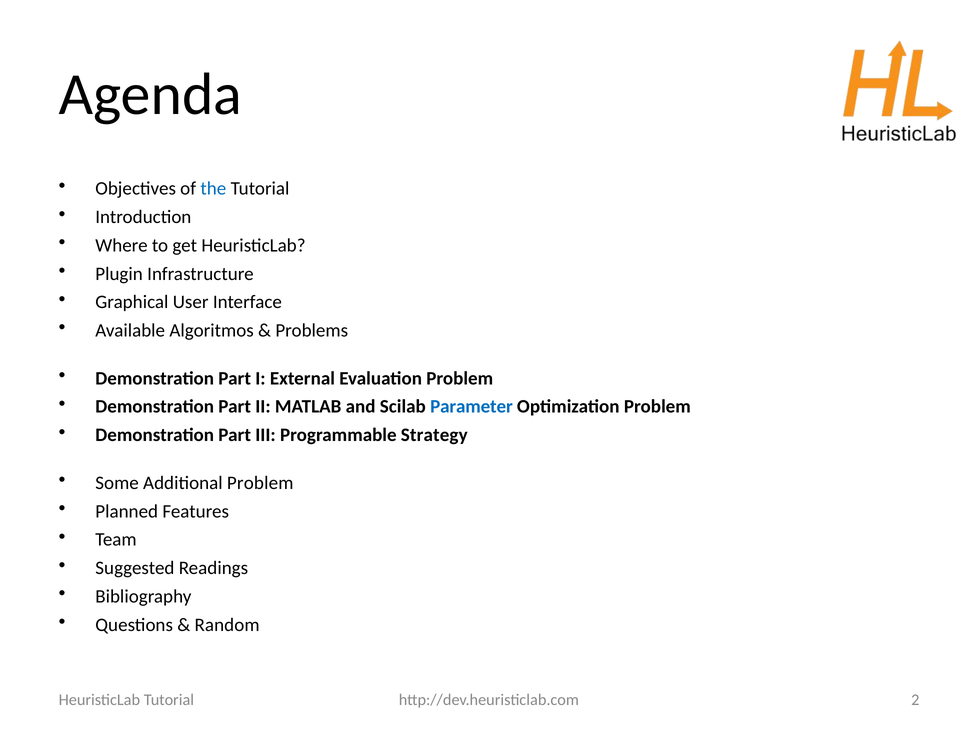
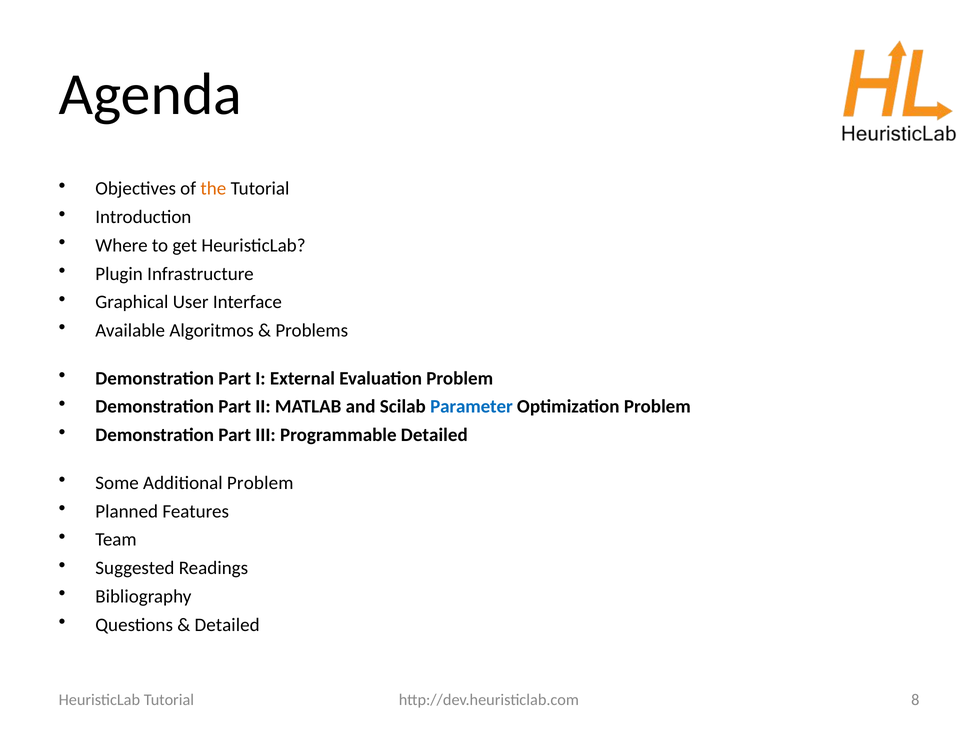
the colour: blue -> orange (213, 189)
Programmable Strategy: Strategy -> Detailed (434, 435)
Random: Random -> Detailed (227, 625)
2: 2 -> 8 (915, 700)
